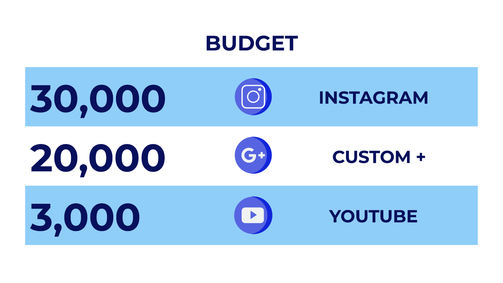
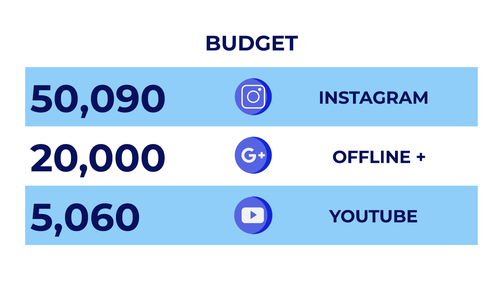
30,000: 30,000 -> 50,090 (98, 99)
CUSTOM: CUSTOM -> OFFLINE (372, 157)
3,000: 3,000 -> 5,060 (85, 218)
